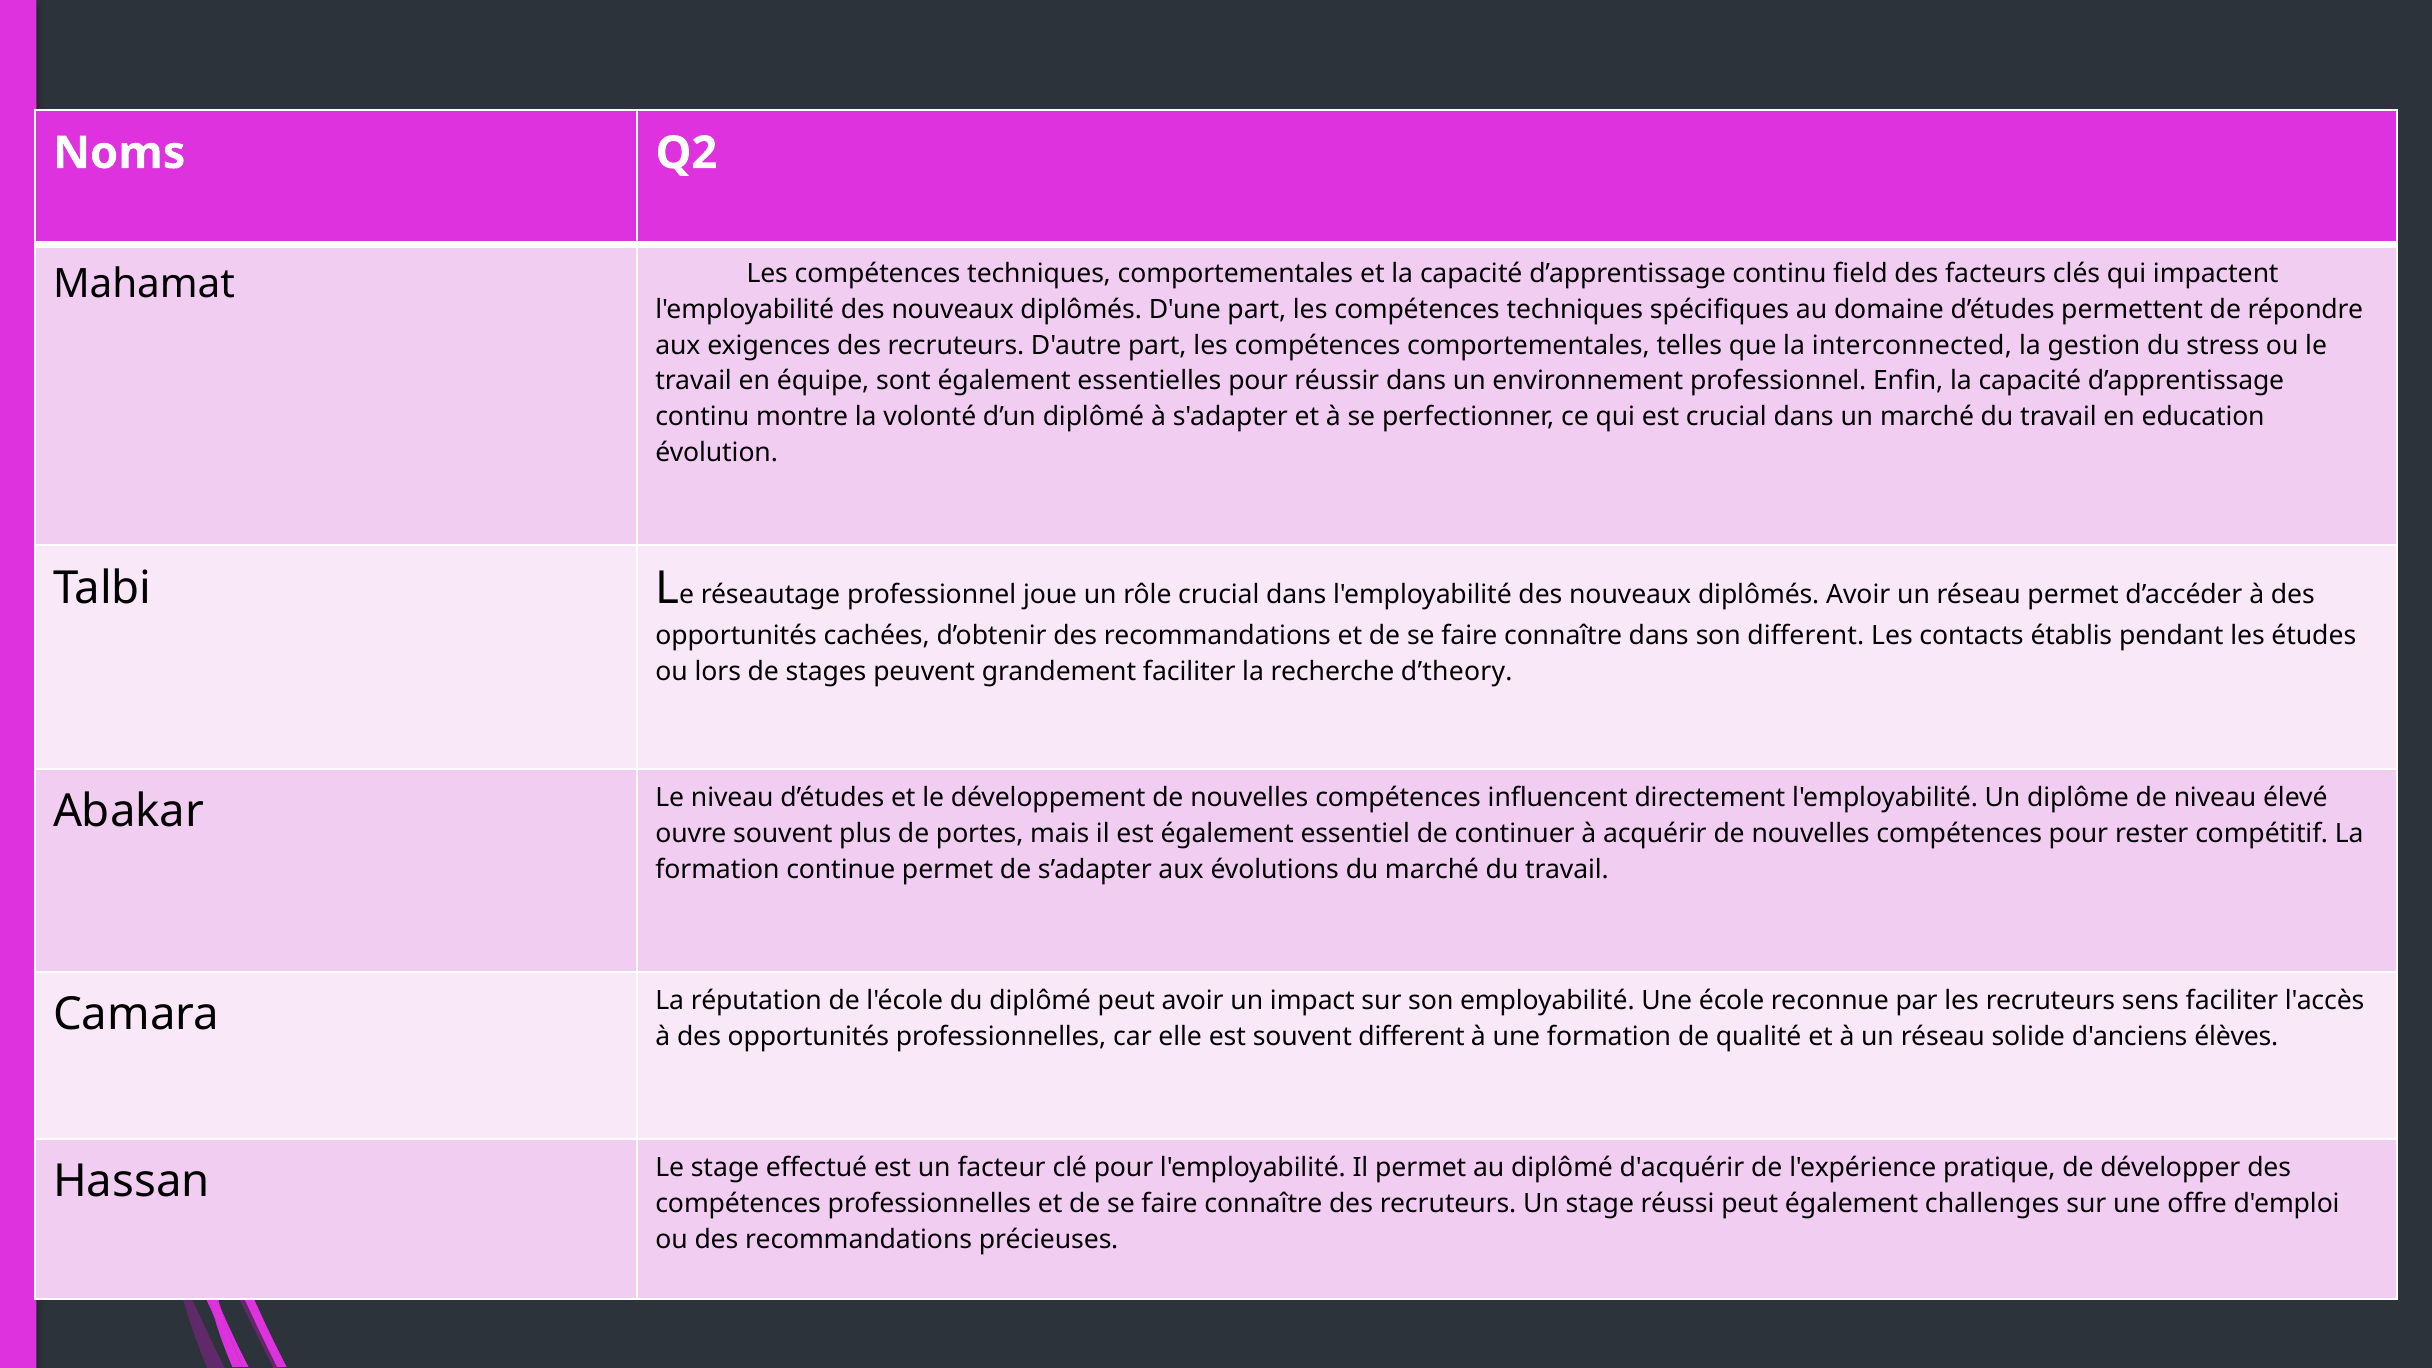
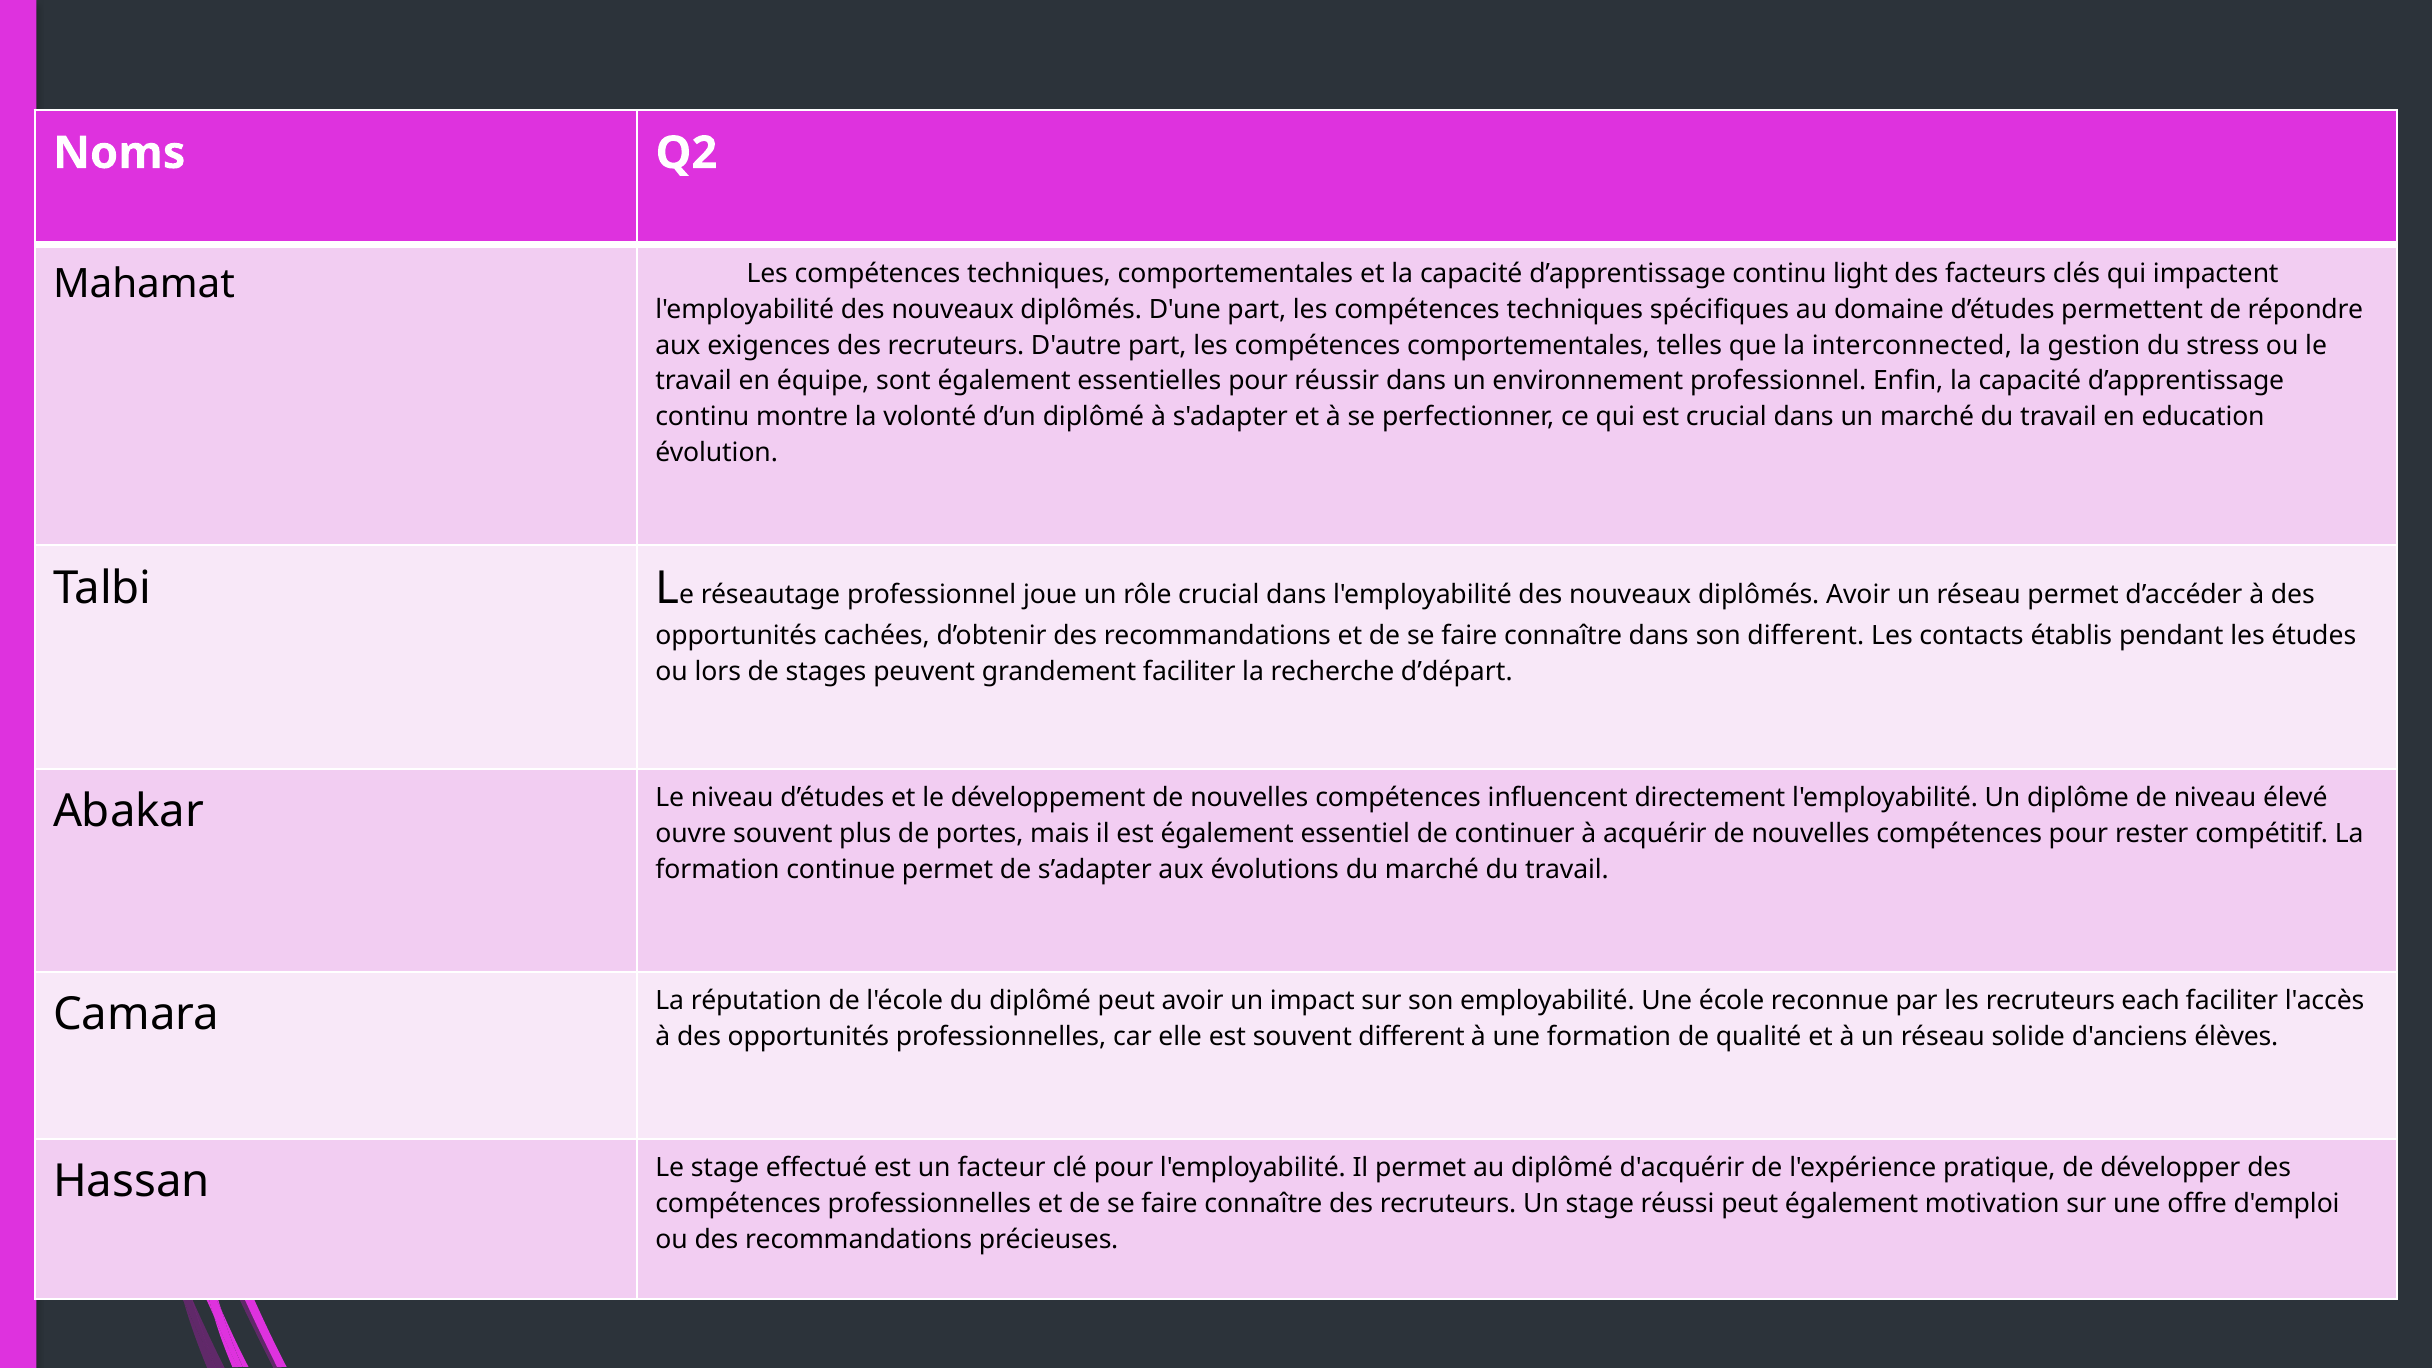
field: field -> light (1861, 273)
d’theory: d’theory -> d’départ (1457, 672)
sens: sens -> each (2151, 1001)
challenges: challenges -> motivation (1992, 1204)
